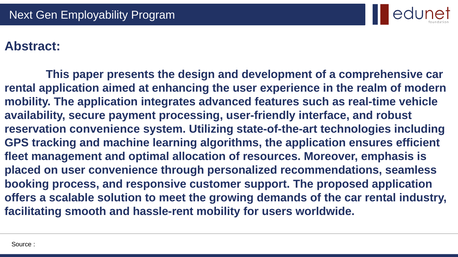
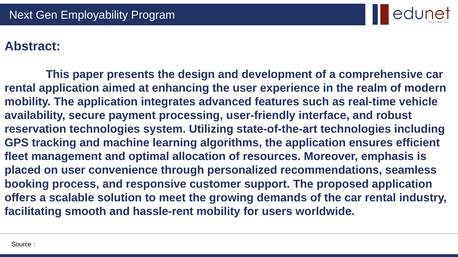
reservation convenience: convenience -> technologies (105, 129)
